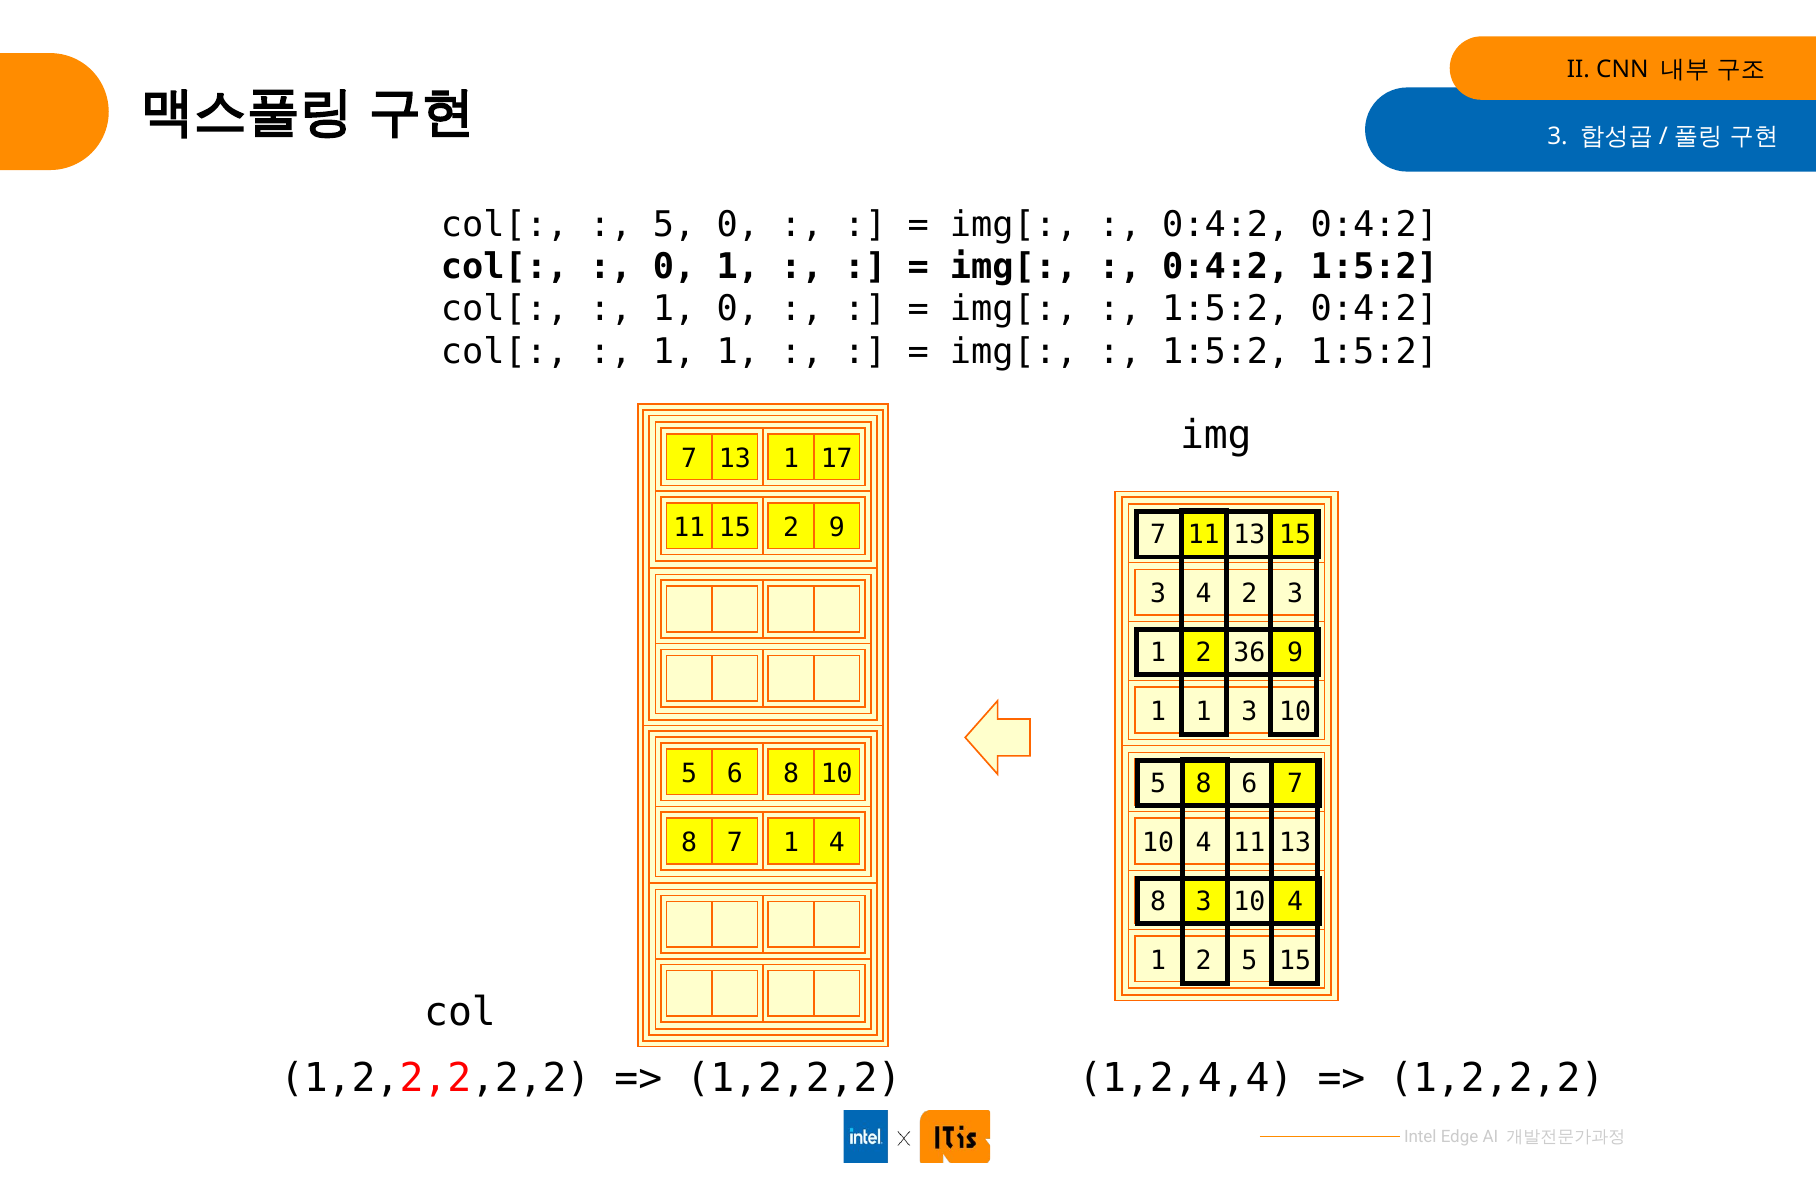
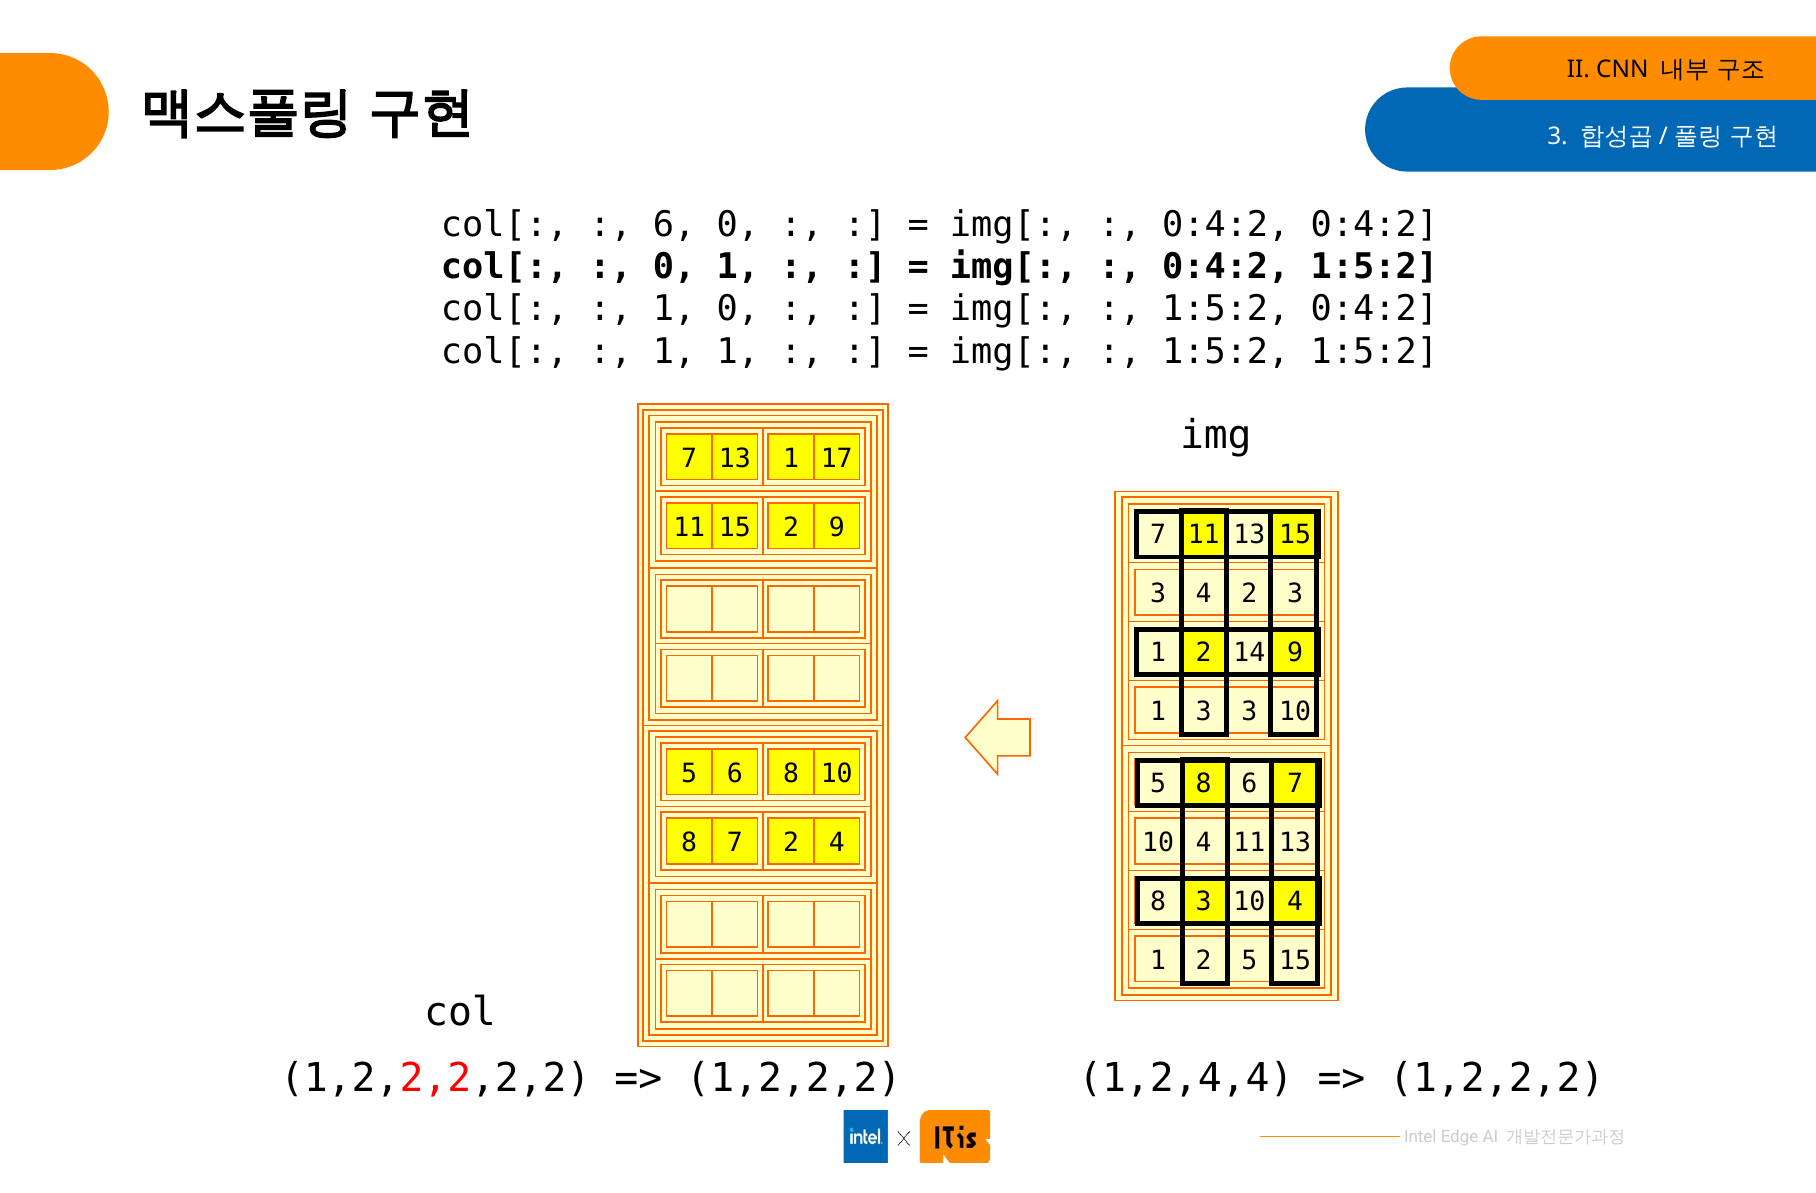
5: 5 -> 6 (674, 224)
36: 36 -> 14 (1249, 653)
1: 1 -> 3 (1204, 712)
7 1: 1 -> 2 (791, 843)
